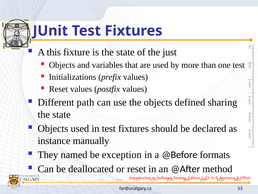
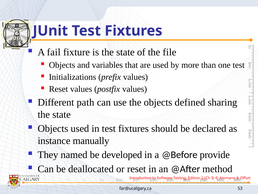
this: this -> fail (54, 52)
just: just -> file (170, 52)
exception: exception -> developed (122, 154)
formats: formats -> provide (215, 154)
